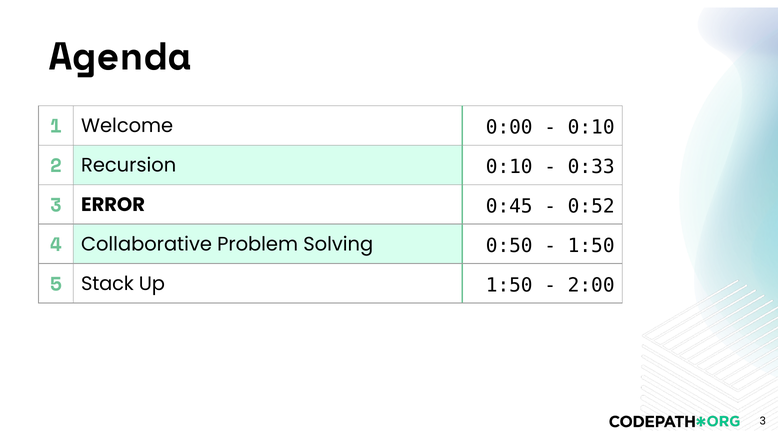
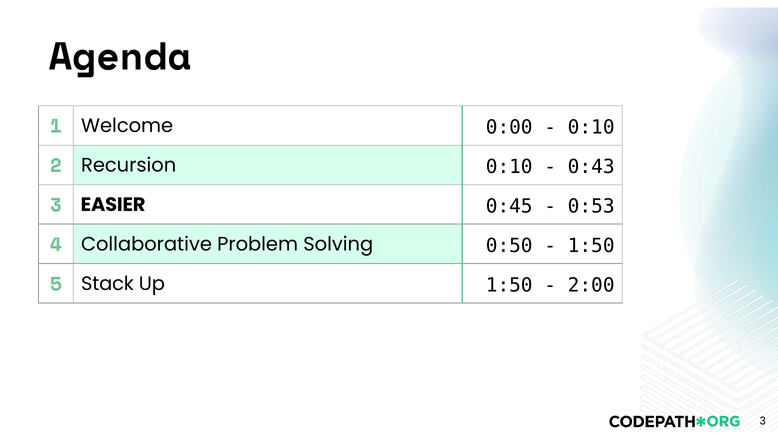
0:33: 0:33 -> 0:43 (591, 167)
ERROR: ERROR -> EASIER (113, 205)
0:52: 0:52 -> 0:53 (591, 206)
